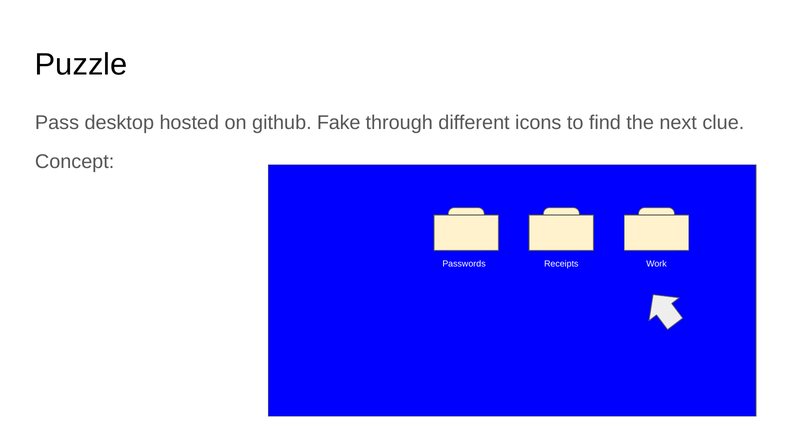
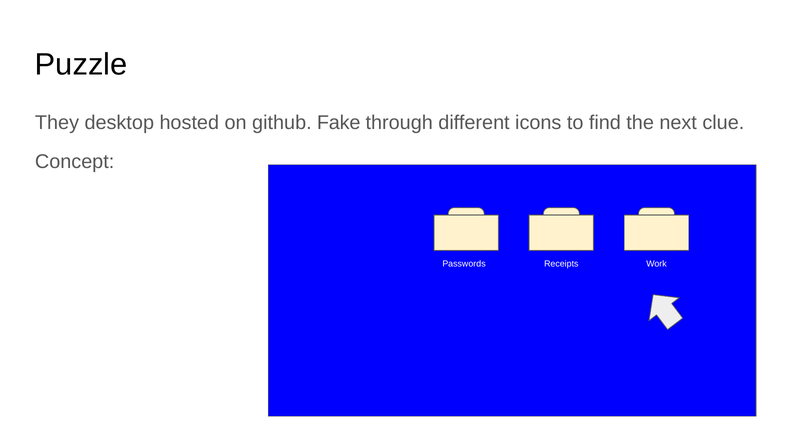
Pass: Pass -> They (57, 123)
